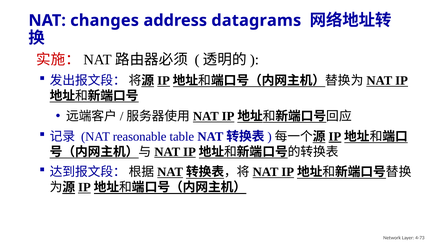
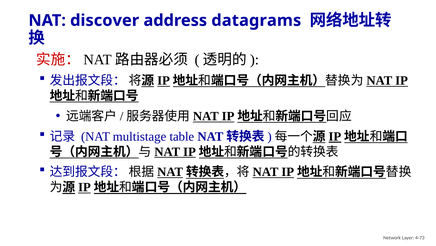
changes: changes -> discover (105, 20)
reasonable: reasonable -> multistage (140, 136)
